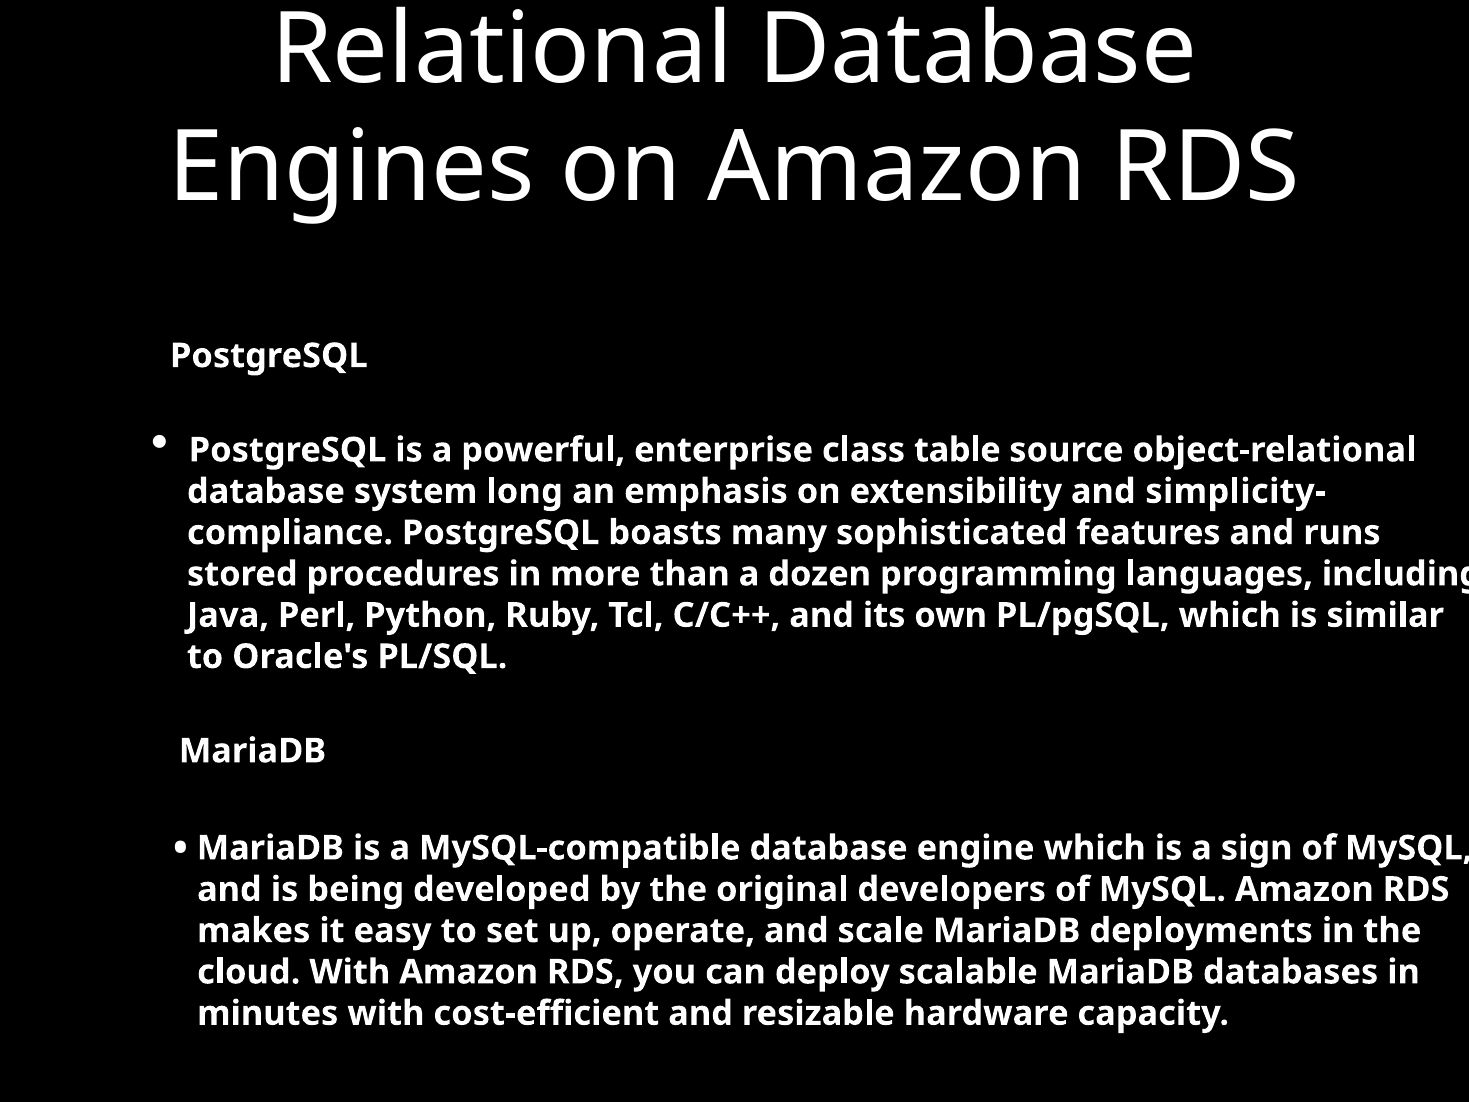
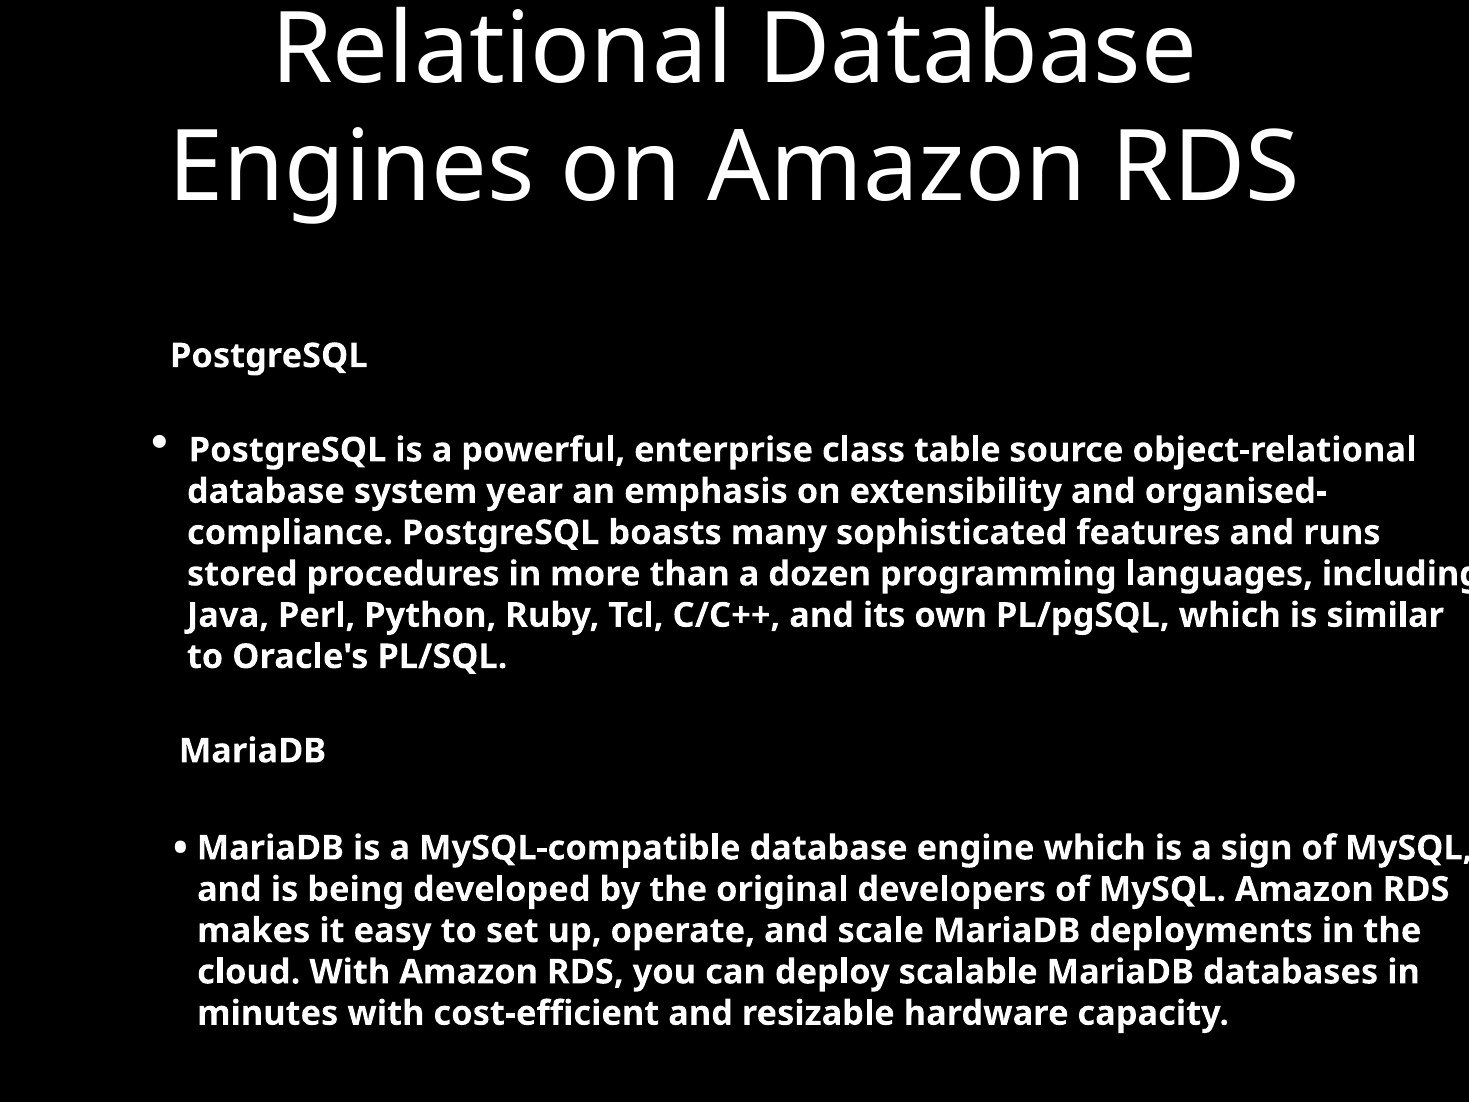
long: long -> year (525, 491)
simplicity-: simplicity- -> organised- (1236, 491)
